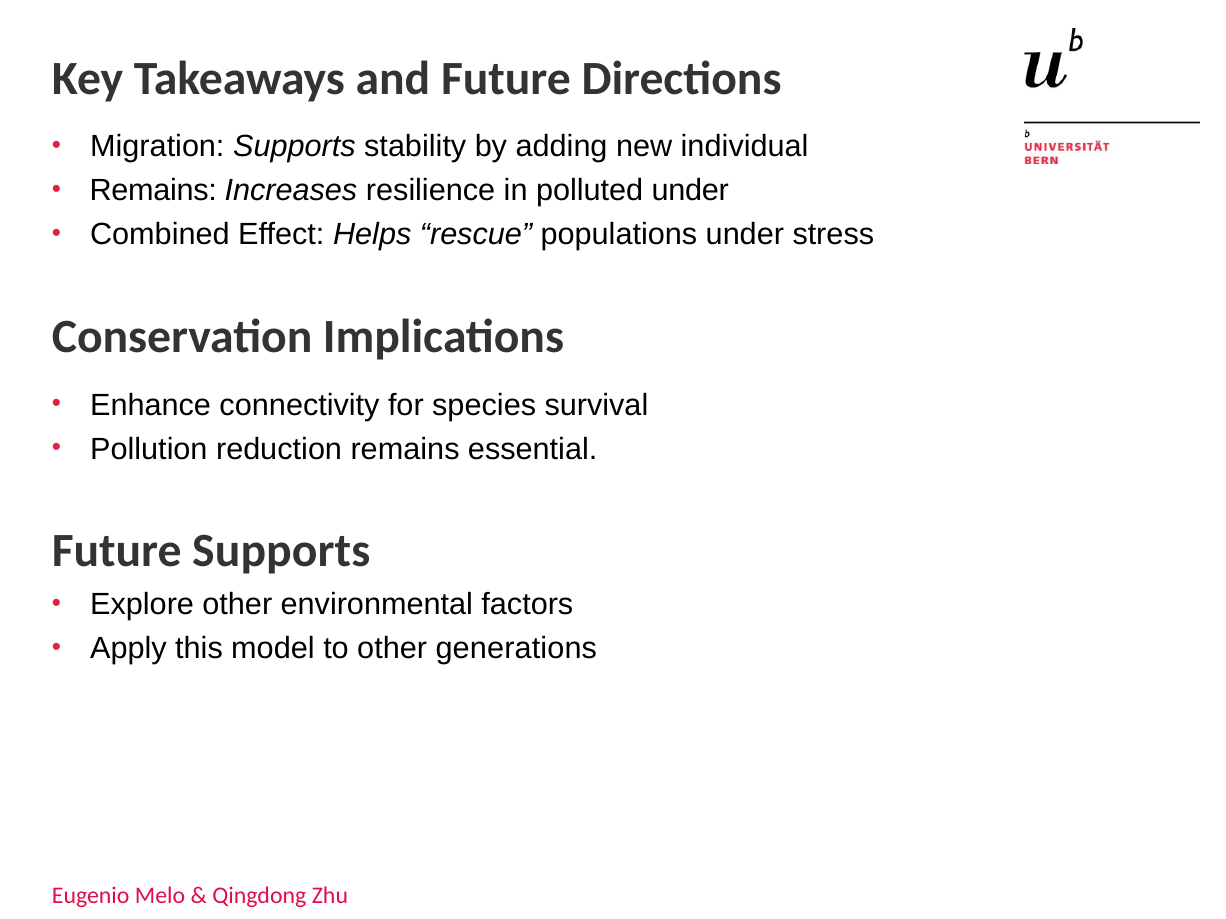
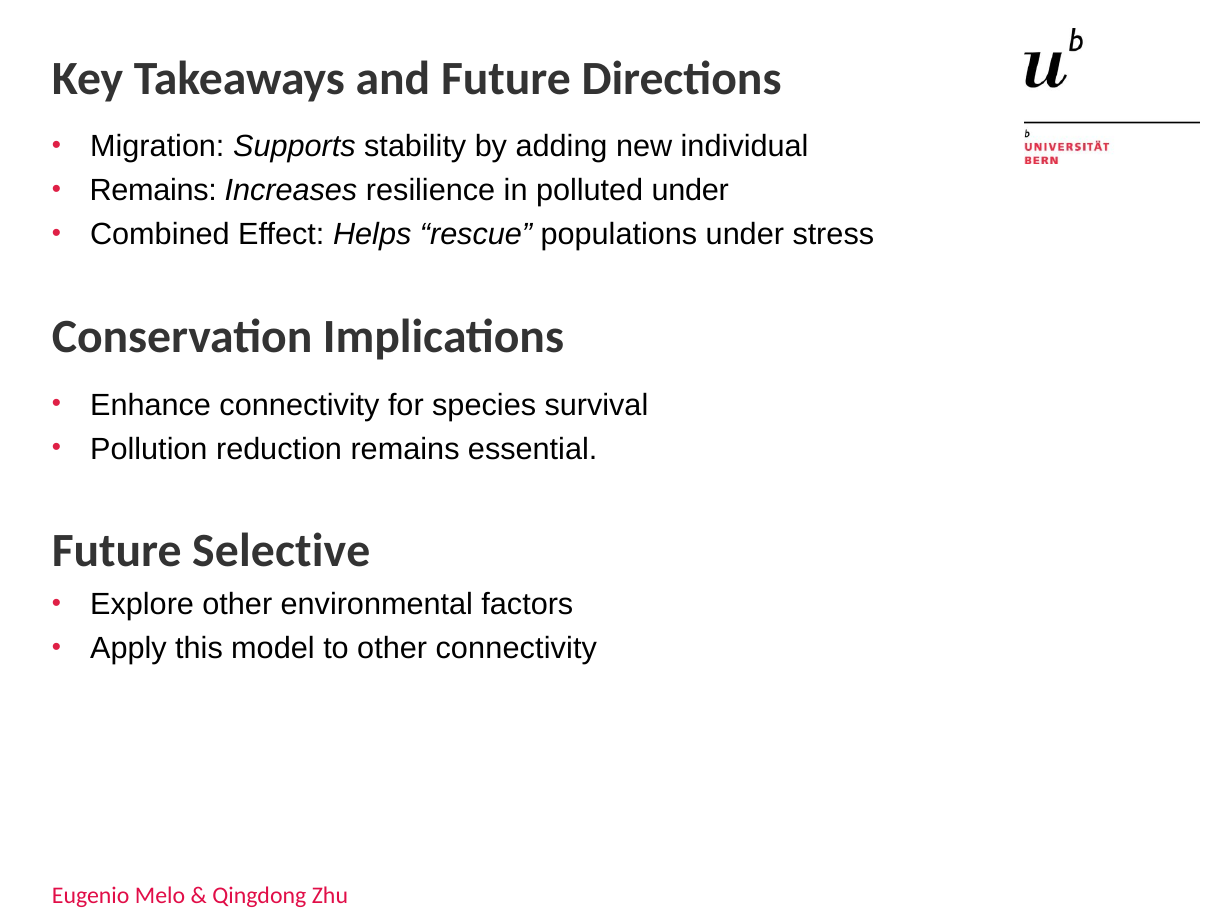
Future Supports: Supports -> Selective (281, 551)
other generations: generations -> connectivity (516, 649)
